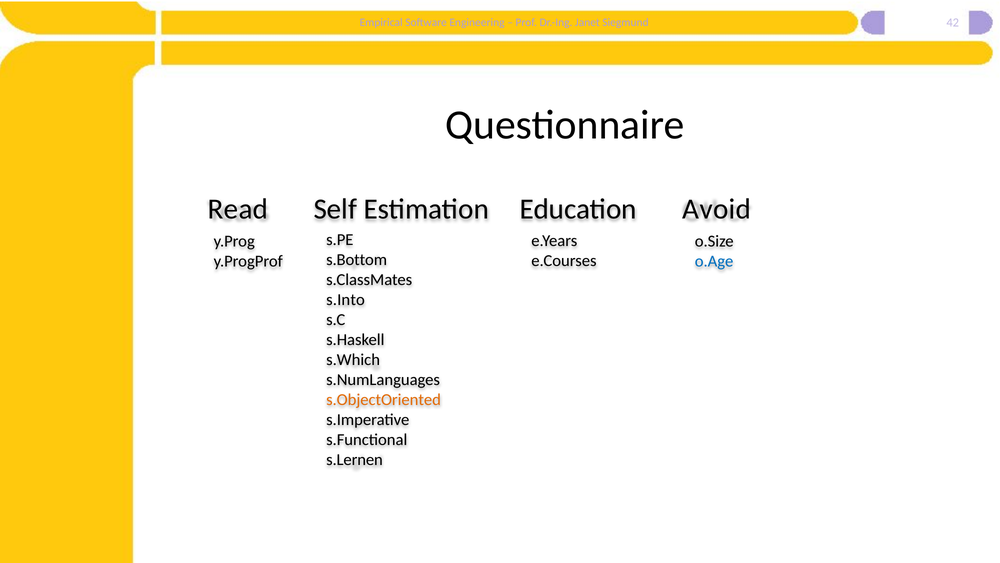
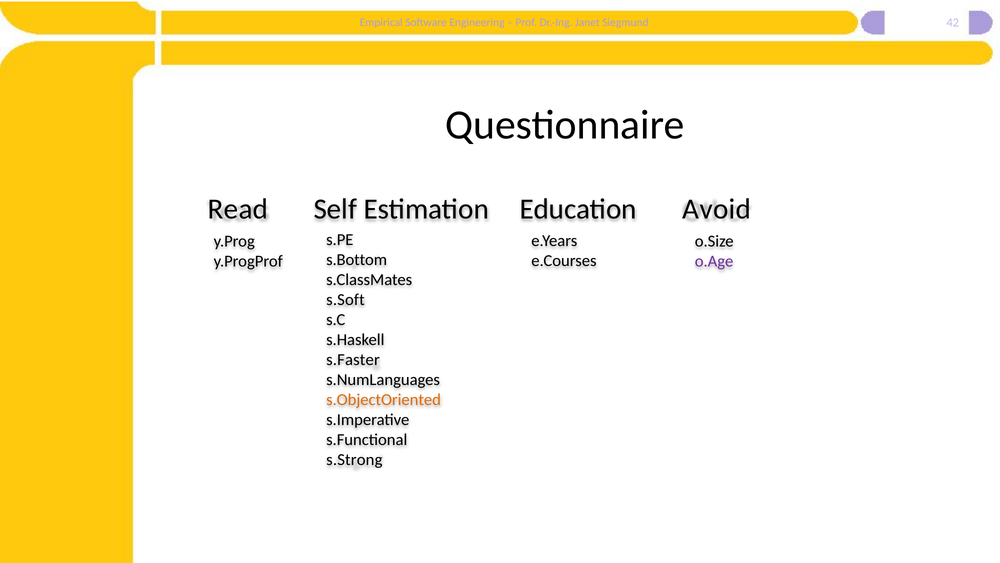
o.Age colour: blue -> purple (714, 261)
s.Into: s.Into -> s.Soft (346, 299)
s.Which: s.Which -> s.Faster (353, 359)
s.Lernen: s.Lernen -> s.Strong (354, 459)
